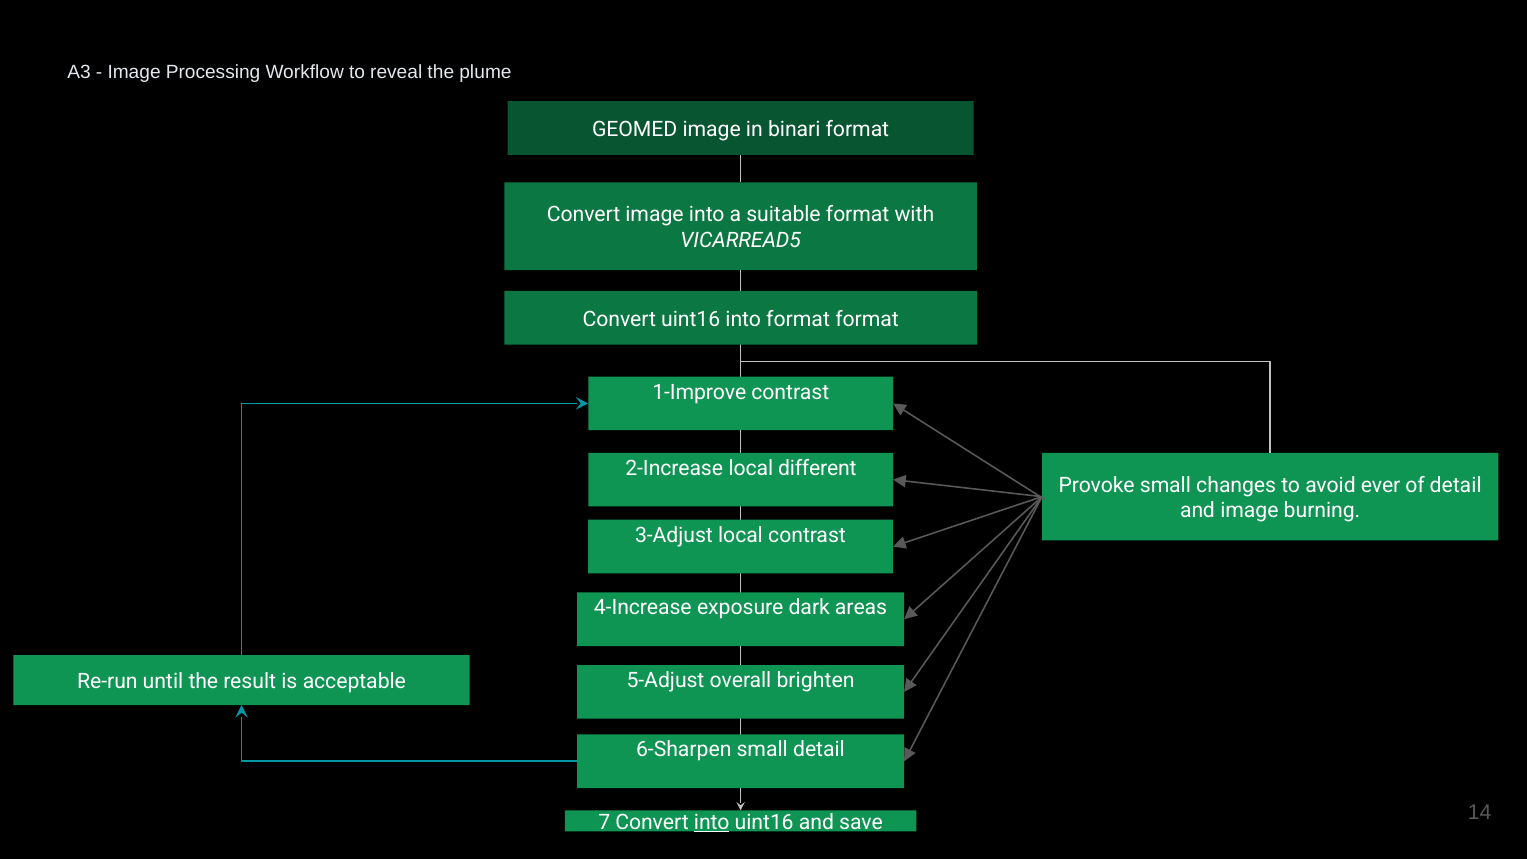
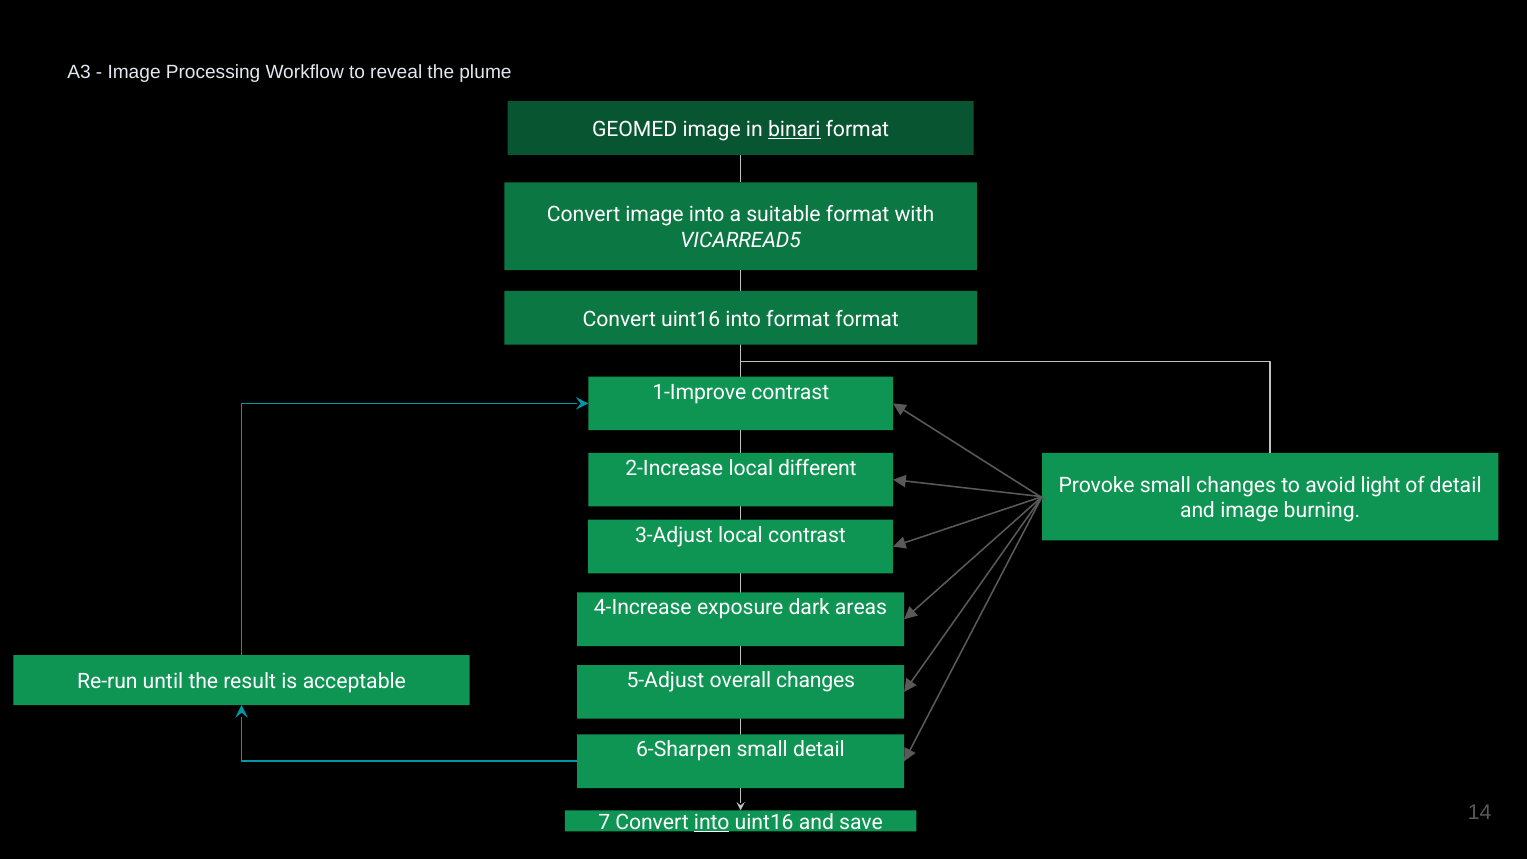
binari underline: none -> present (794, 129)
ever: ever -> light (1381, 485)
overall brighten: brighten -> changes (816, 681)
